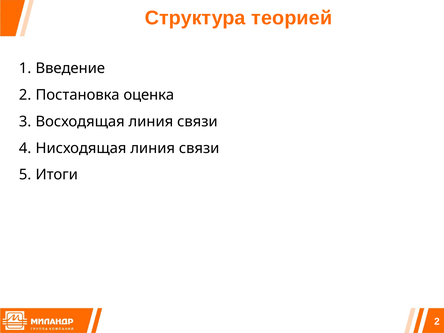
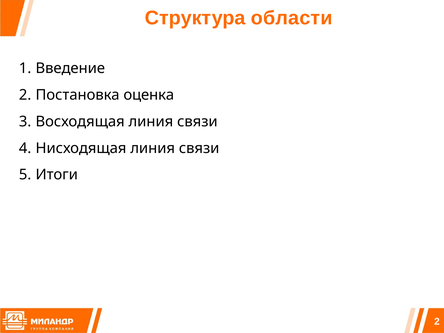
теорией: теорией -> области (292, 18)
